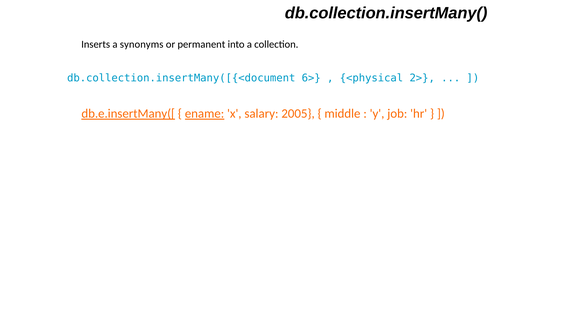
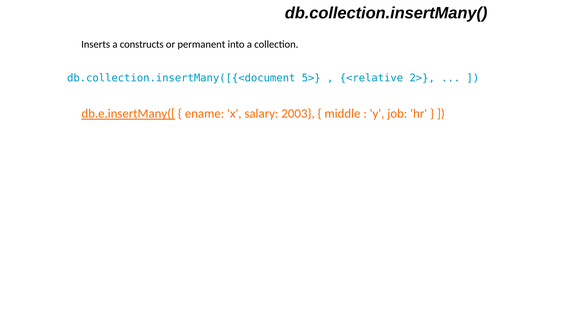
synonyms: synonyms -> constructs (142, 44)
6>: 6> -> 5> (311, 78)
<physical: <physical -> <relative (371, 78)
ename underline: present -> none (205, 114)
2005: 2005 -> 2003 (298, 114)
